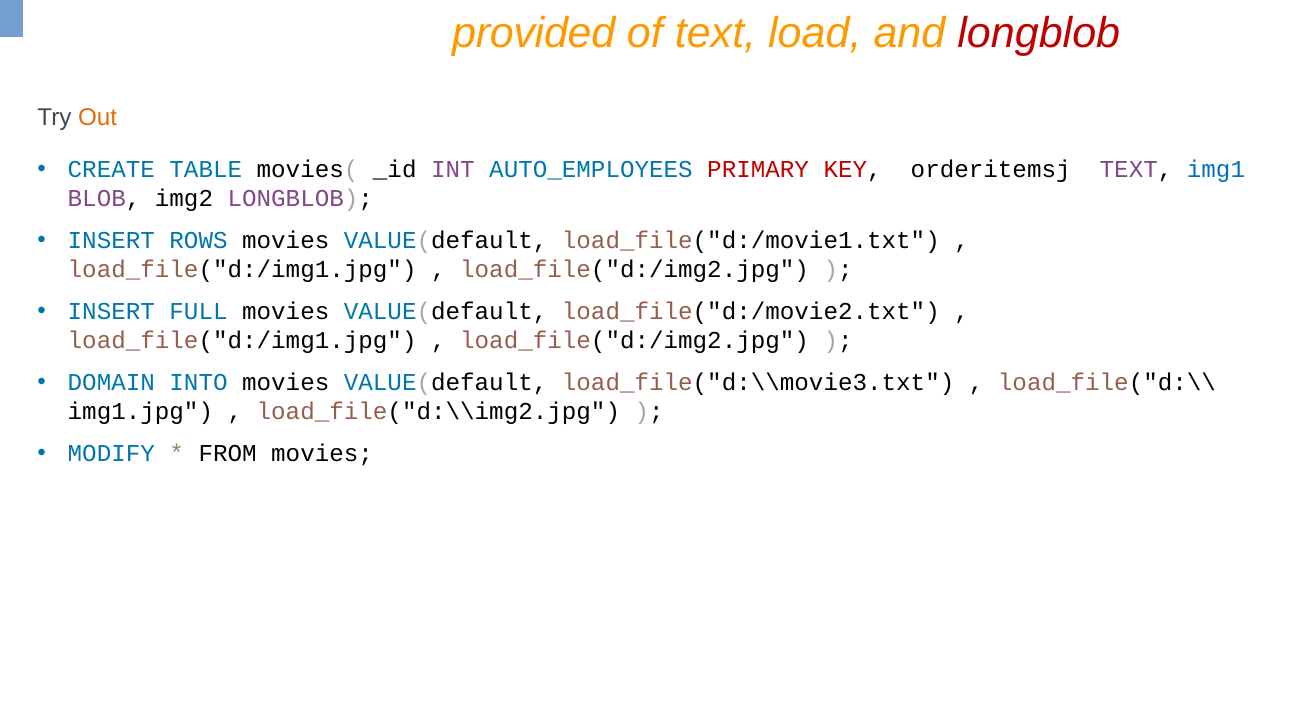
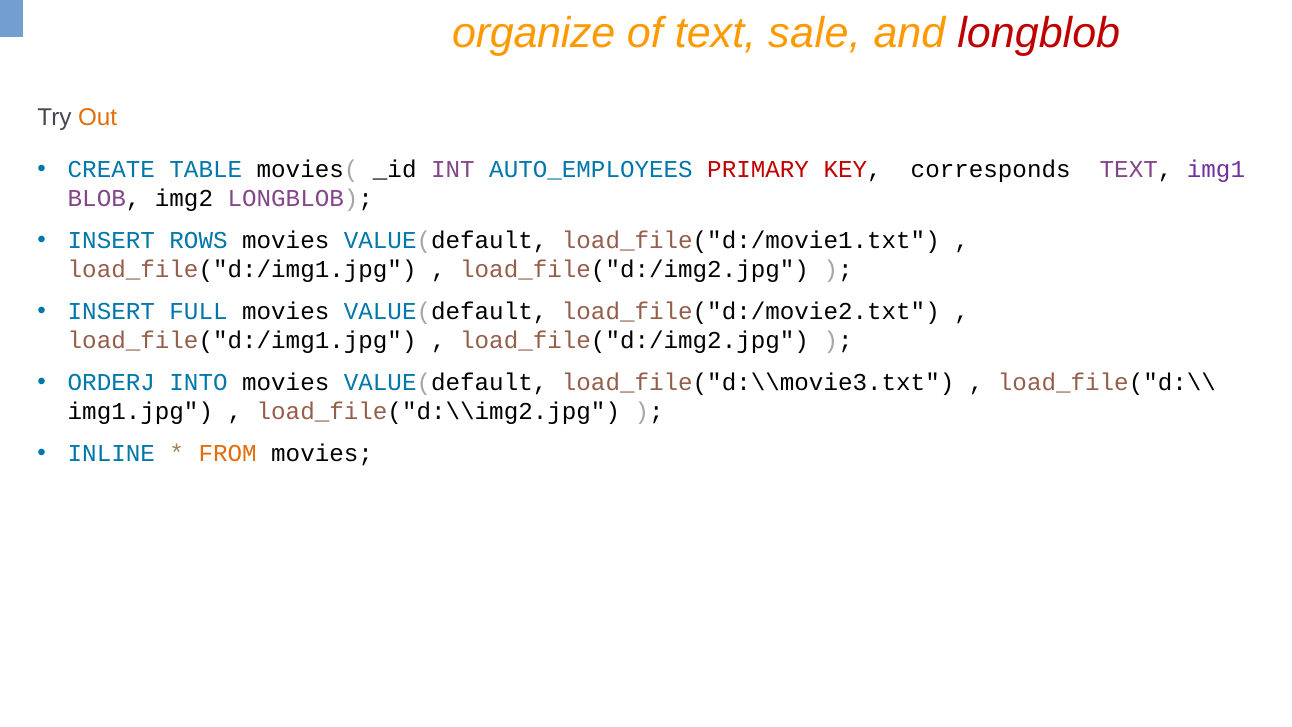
provided: provided -> organize (534, 34)
load: load -> sale (815, 34)
orderitemsj: orderitemsj -> corresponds (991, 169)
img1 colour: blue -> purple (1216, 169)
DOMAIN: DOMAIN -> ORDERJ (111, 383)
MODIFY: MODIFY -> INLINE (111, 454)
FROM colour: black -> orange (228, 454)
